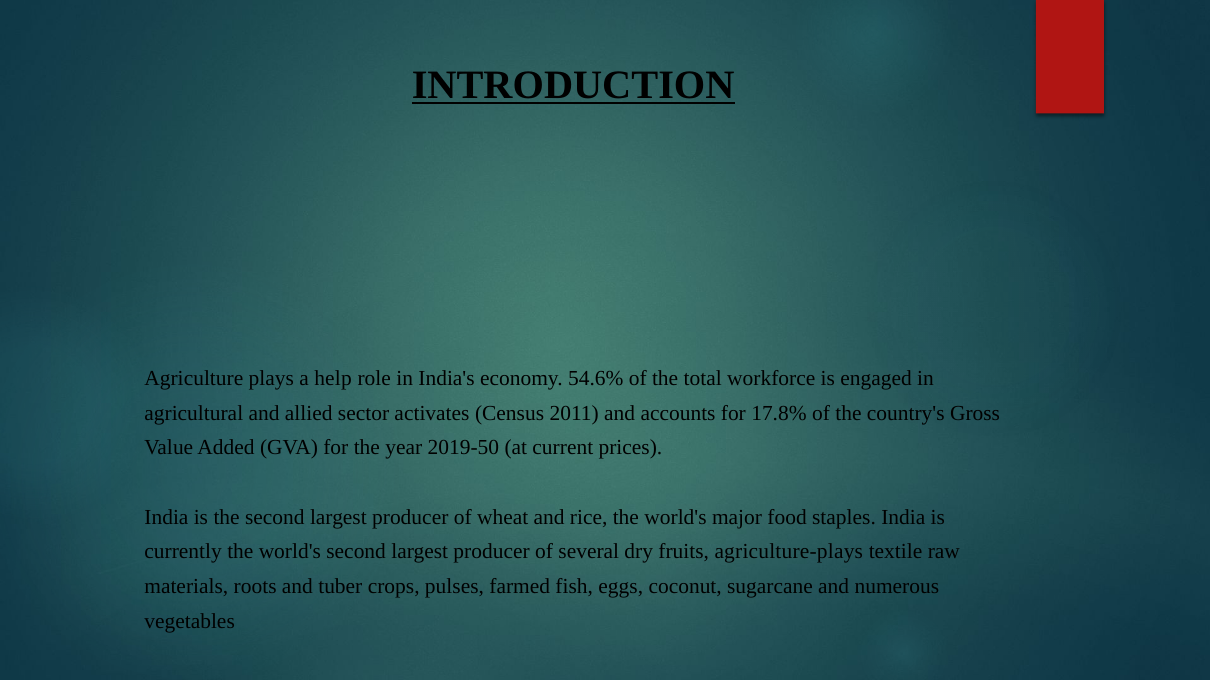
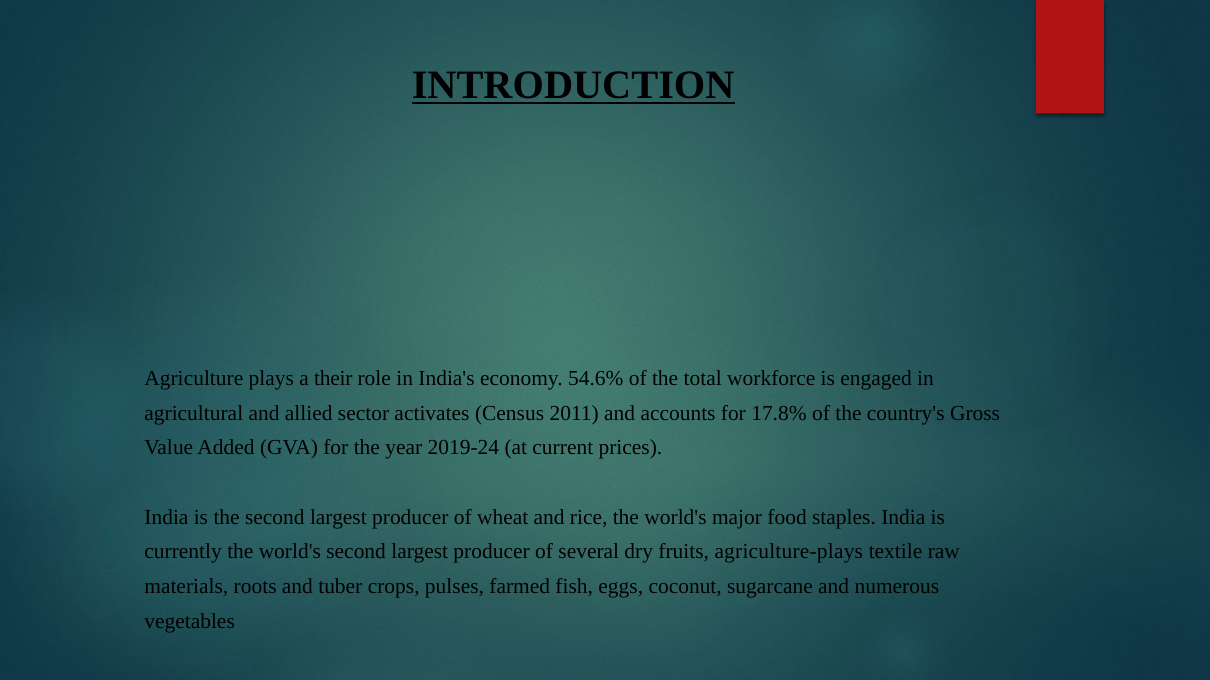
help: help -> their (333, 379)
2019-50: 2019-50 -> 2019-24 (463, 448)
